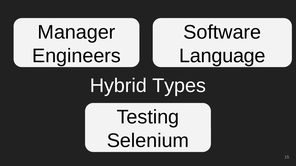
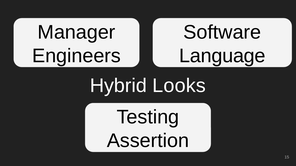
Types: Types -> Looks (179, 86)
Selenium: Selenium -> Assertion (148, 141)
